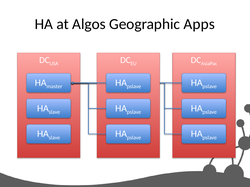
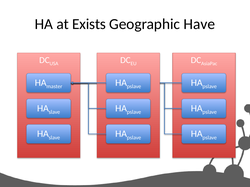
Algos: Algos -> Exists (89, 24)
Apps: Apps -> Have (199, 24)
